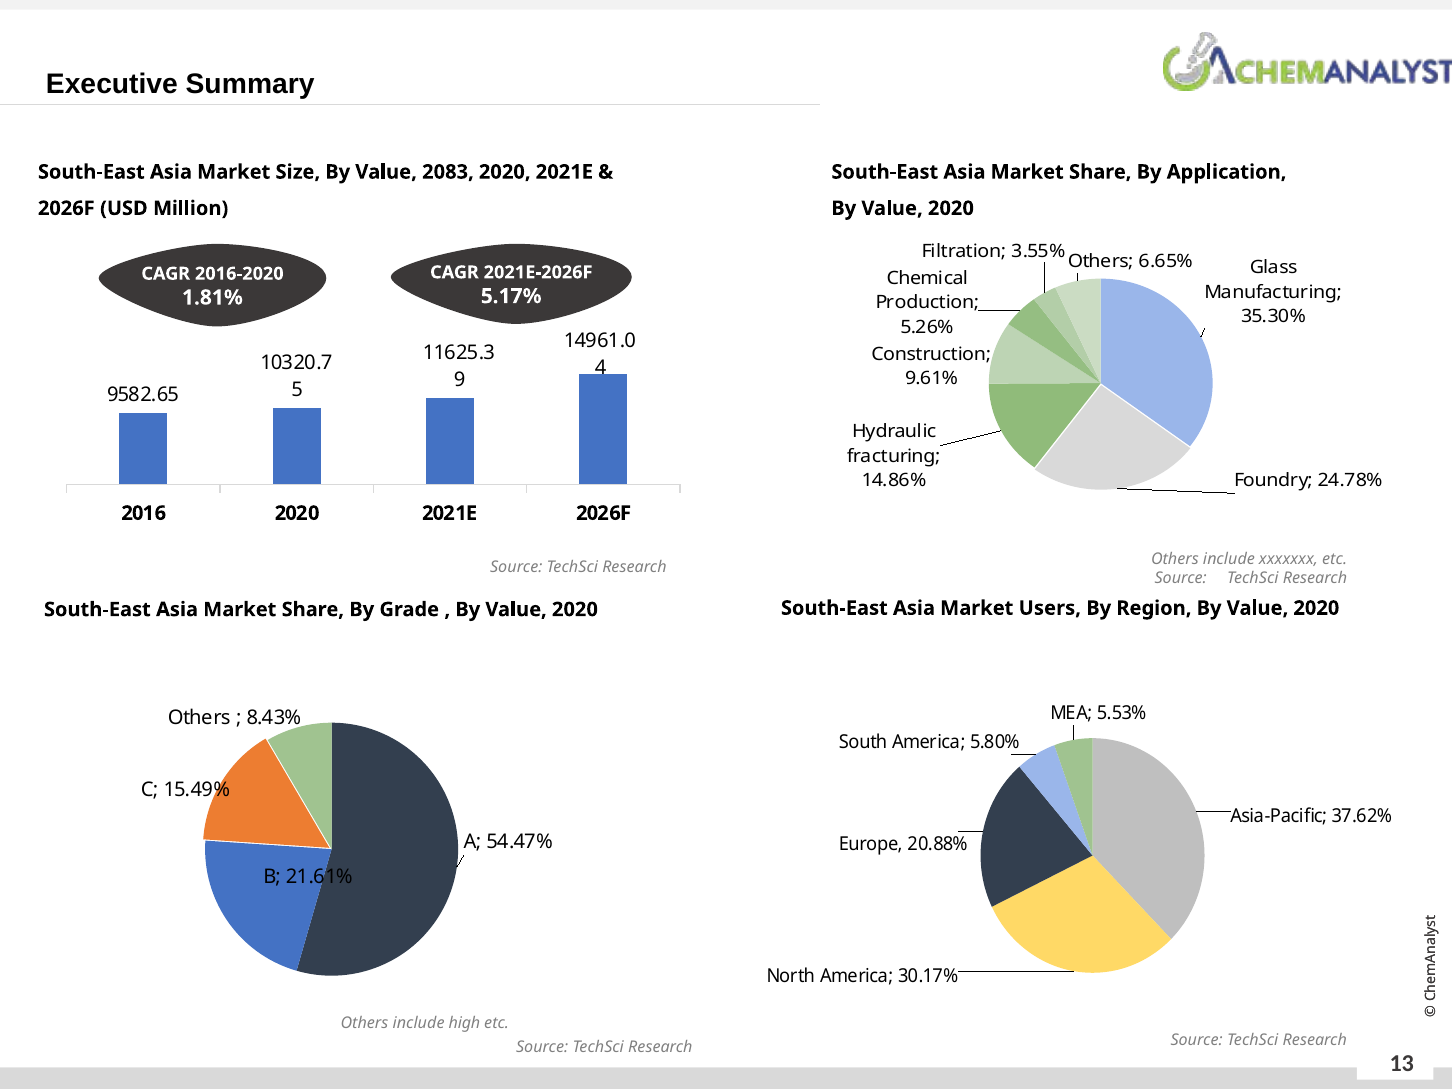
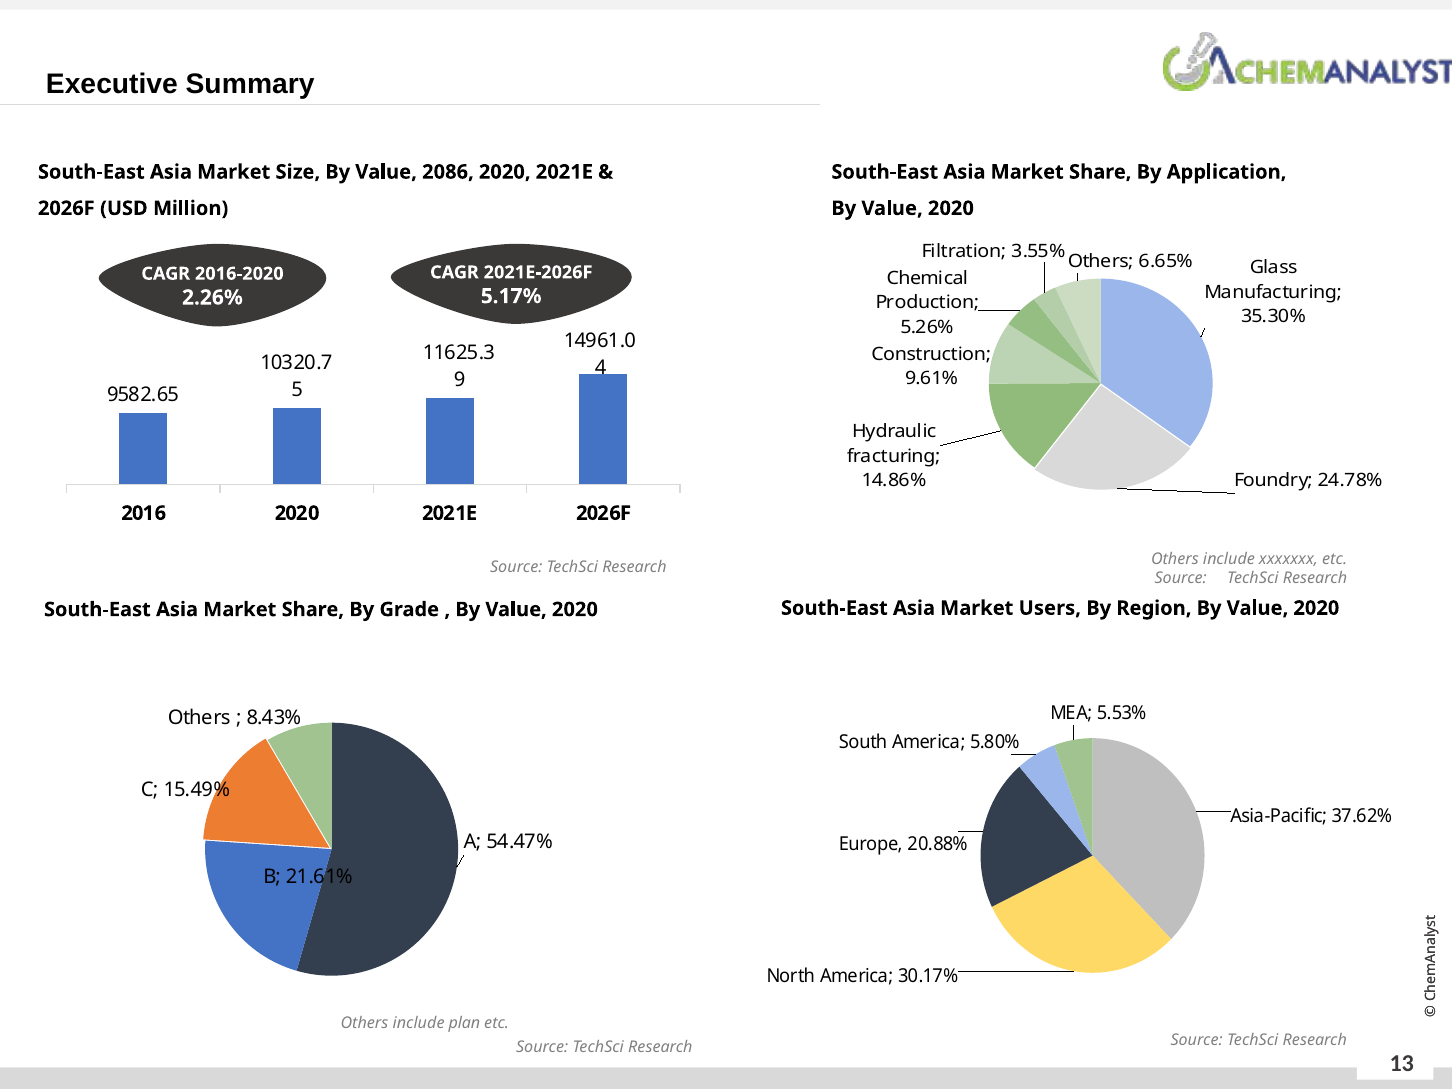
2083: 2083 -> 2086 (448, 172)
1.81%: 1.81% -> 2.26% (212, 298)
high: high -> plan (464, 1023)
